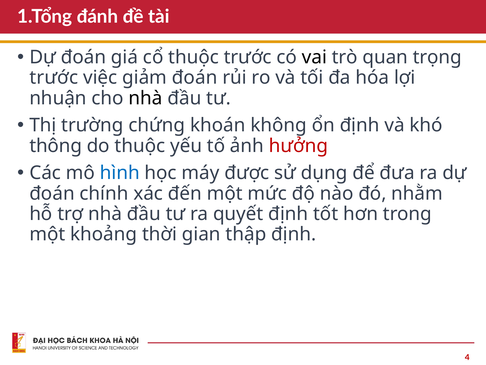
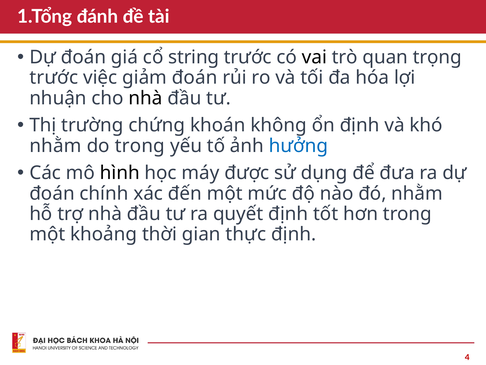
cổ thuộc: thuộc -> string (194, 57)
thông: thông -> nhằm (56, 146)
do thuộc: thuộc -> trong (140, 146)
hưởng colour: red -> blue (299, 146)
hình colour: blue -> black (120, 173)
thập: thập -> thực (246, 234)
